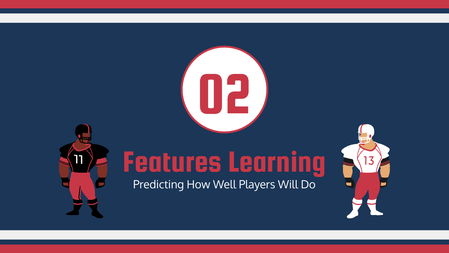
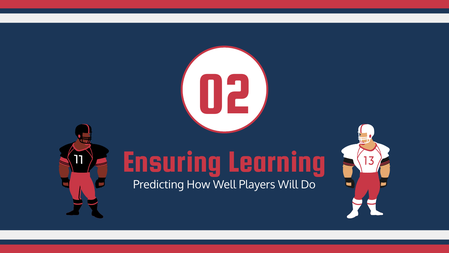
Features: Features -> Ensuring (172, 161)
